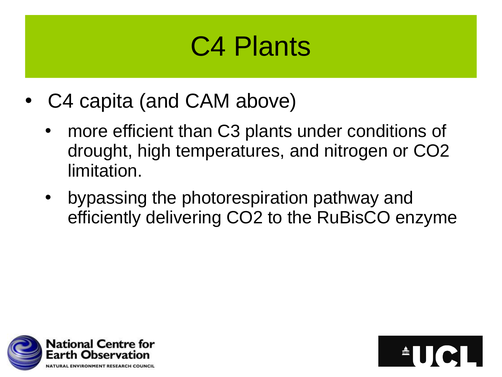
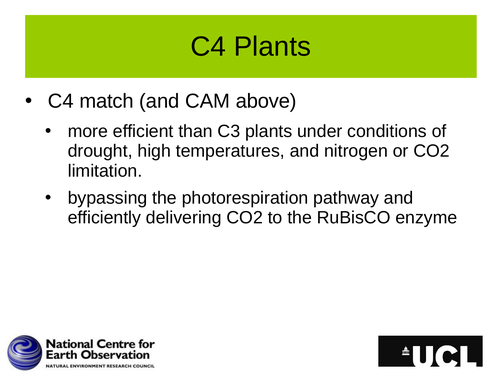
capita: capita -> match (106, 101)
